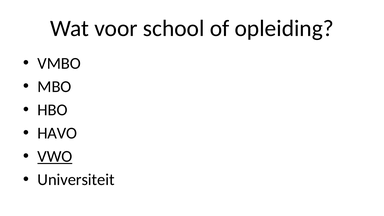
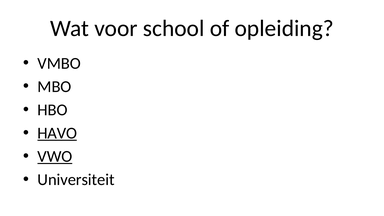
HAVO underline: none -> present (57, 133)
